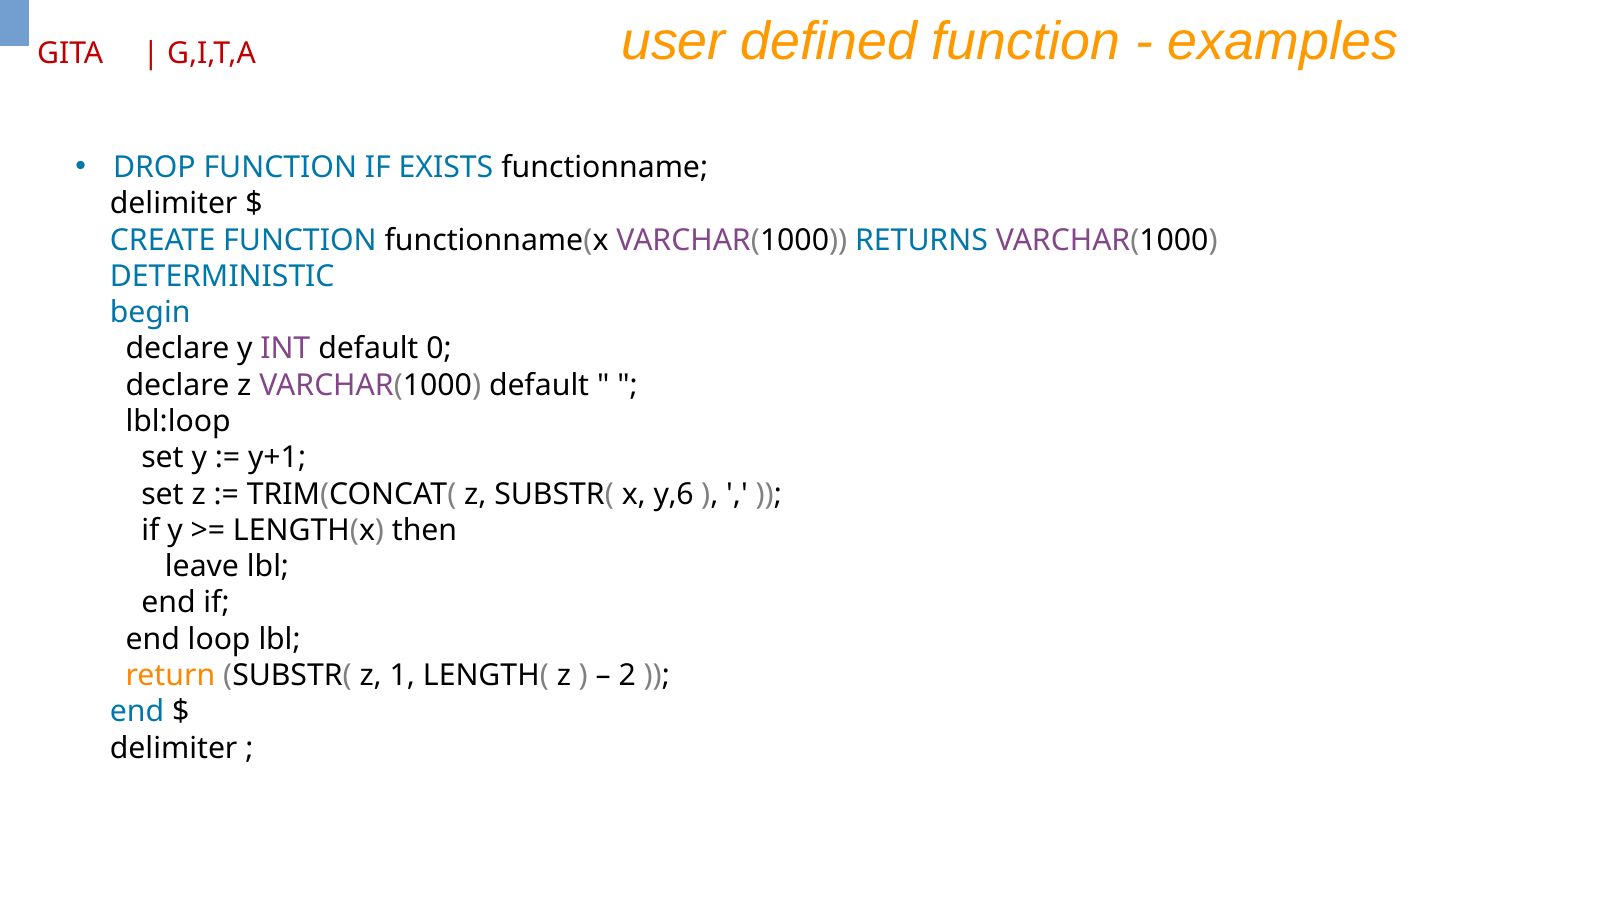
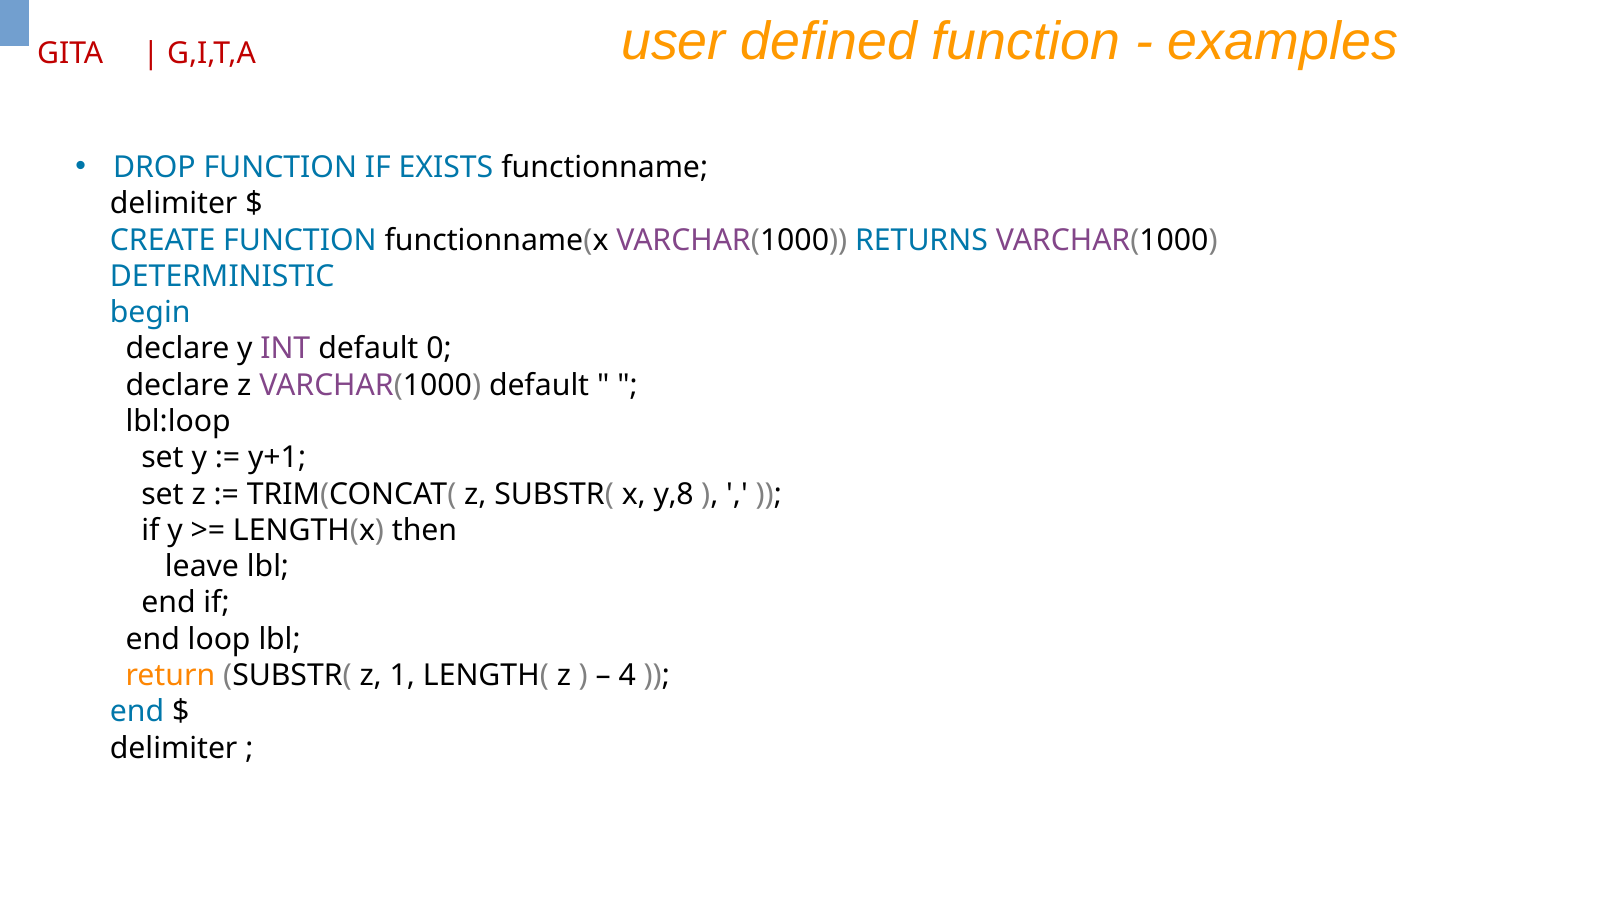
y,6: y,6 -> y,8 (674, 494)
2: 2 -> 4 (627, 675)
